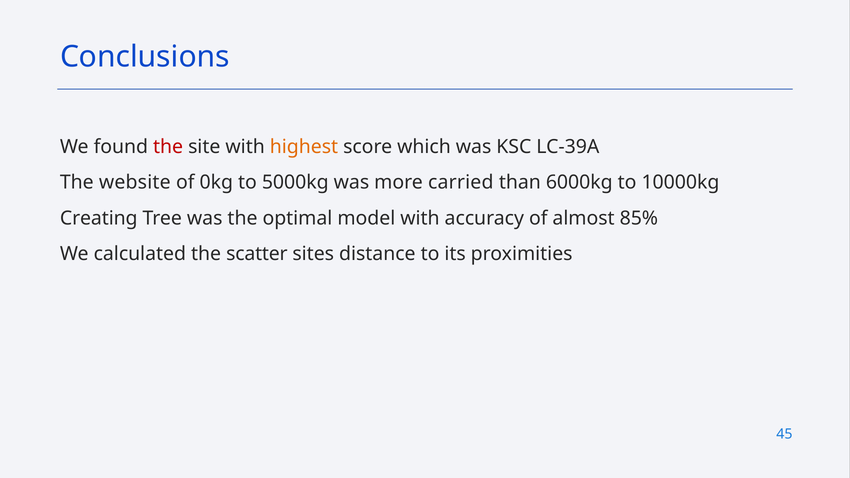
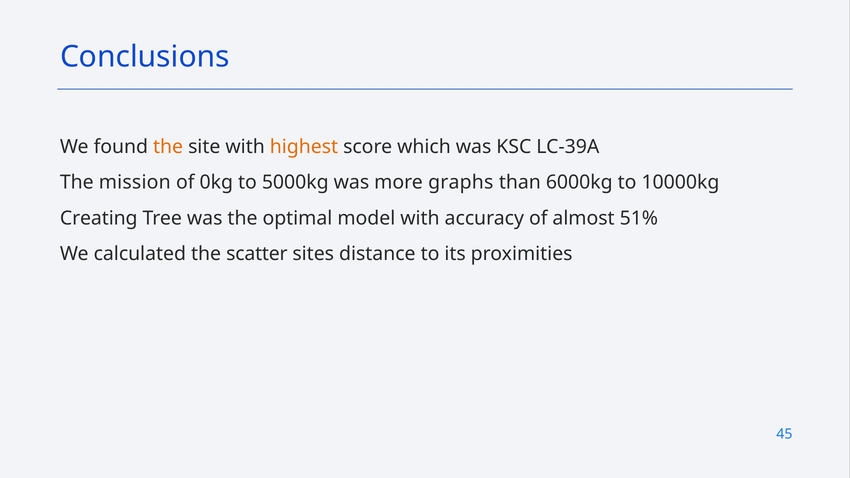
the colour: red -> orange (168, 147)
website: website -> mission (135, 183)
carried: carried -> graphs (461, 183)
85%: 85% -> 51% (639, 218)
